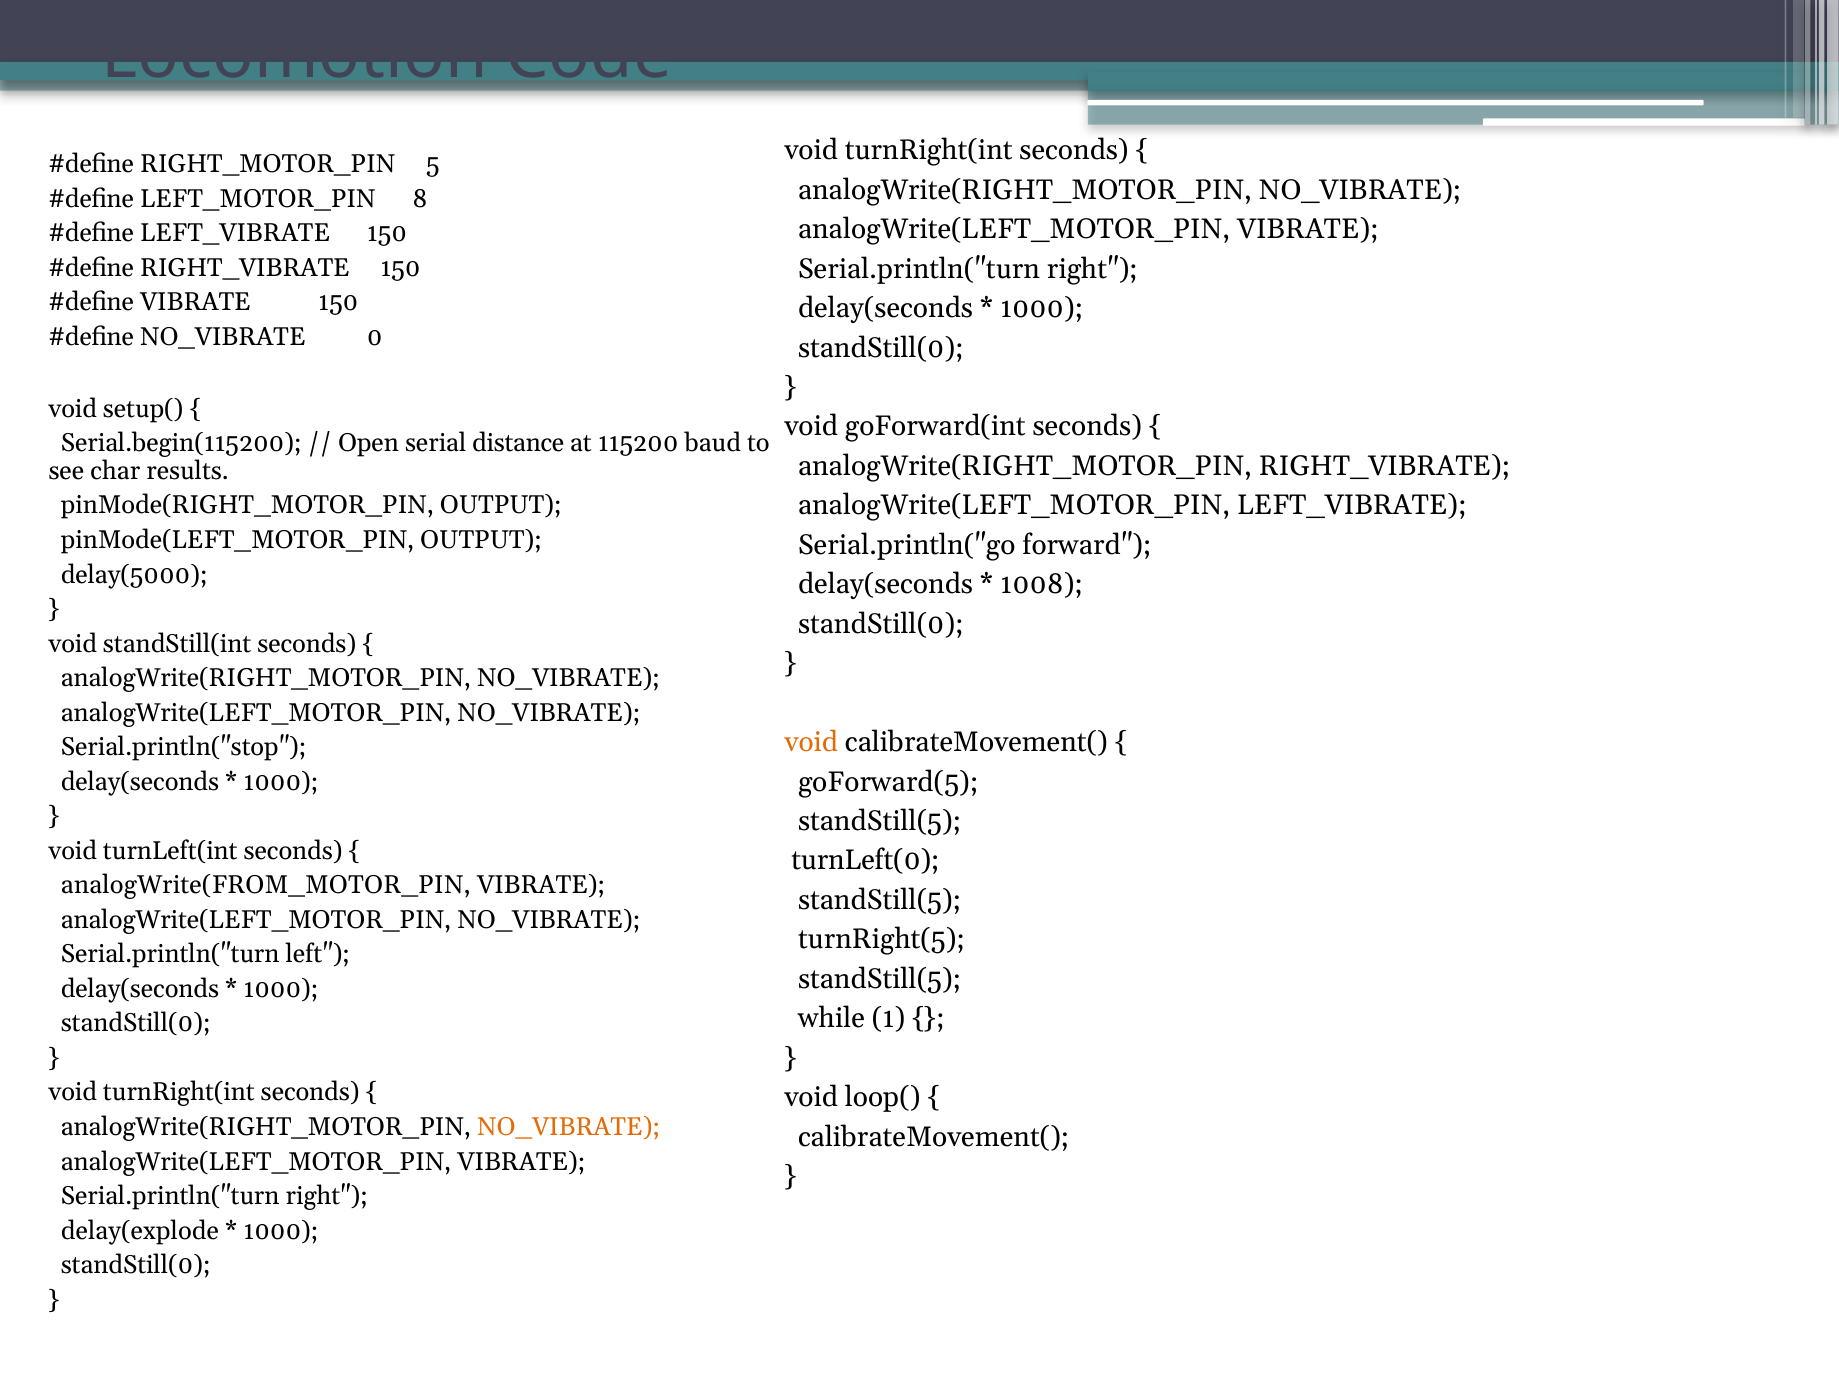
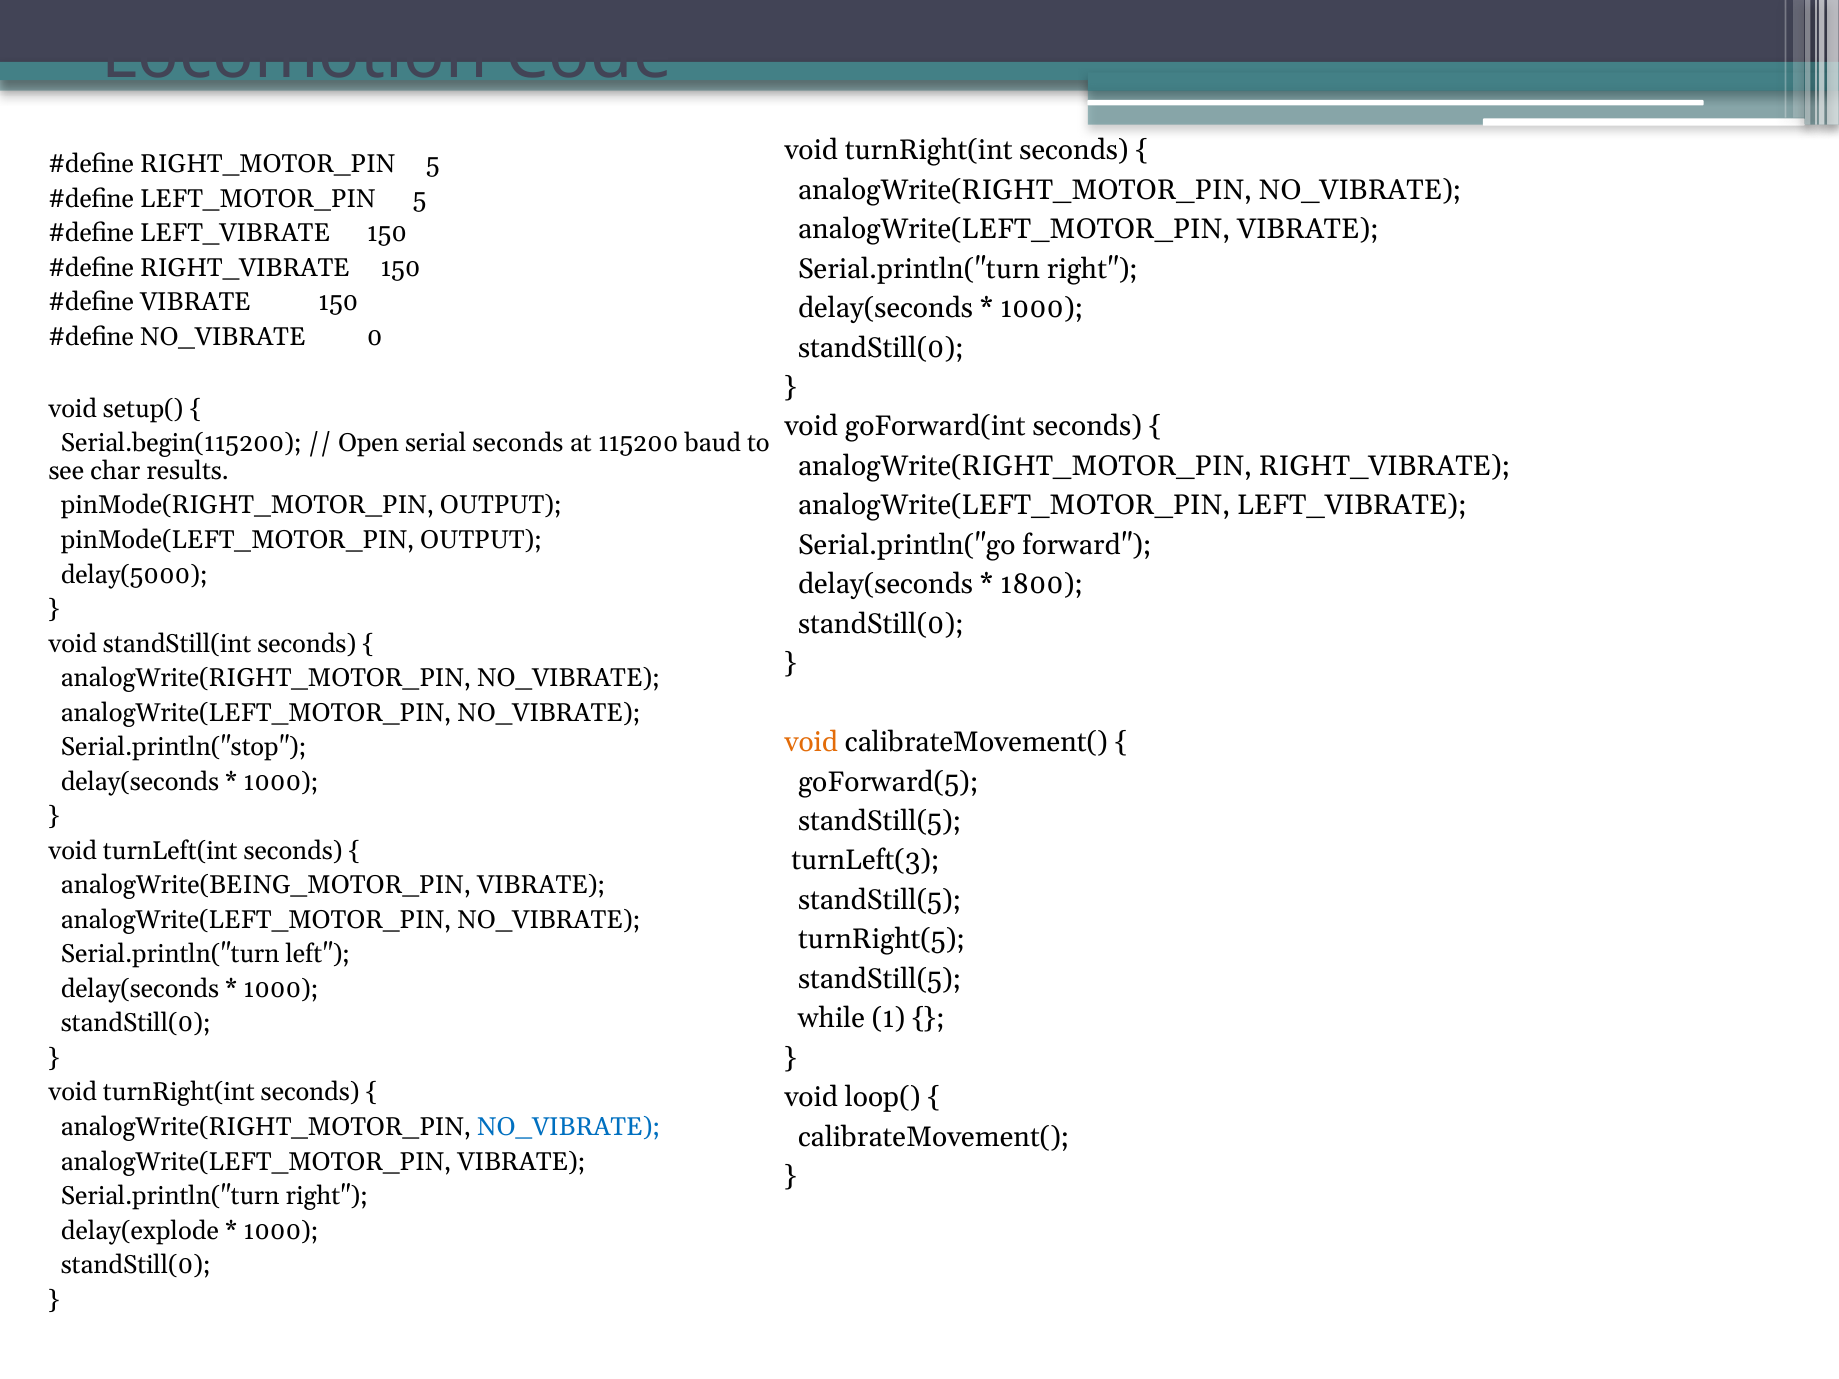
LEFT_MOTOR_PIN 8: 8 -> 5 (420, 199)
serial distance: distance -> seconds (518, 443)
1008: 1008 -> 1800 (1042, 585)
turnLeft(0: turnLeft(0 -> turnLeft(3 (865, 861)
analogWrite(FROM_MOTOR_PIN: analogWrite(FROM_MOTOR_PIN -> analogWrite(BEING_MOTOR_PIN (266, 886)
NO_VIBRATE colour: orange -> blue (569, 1127)
